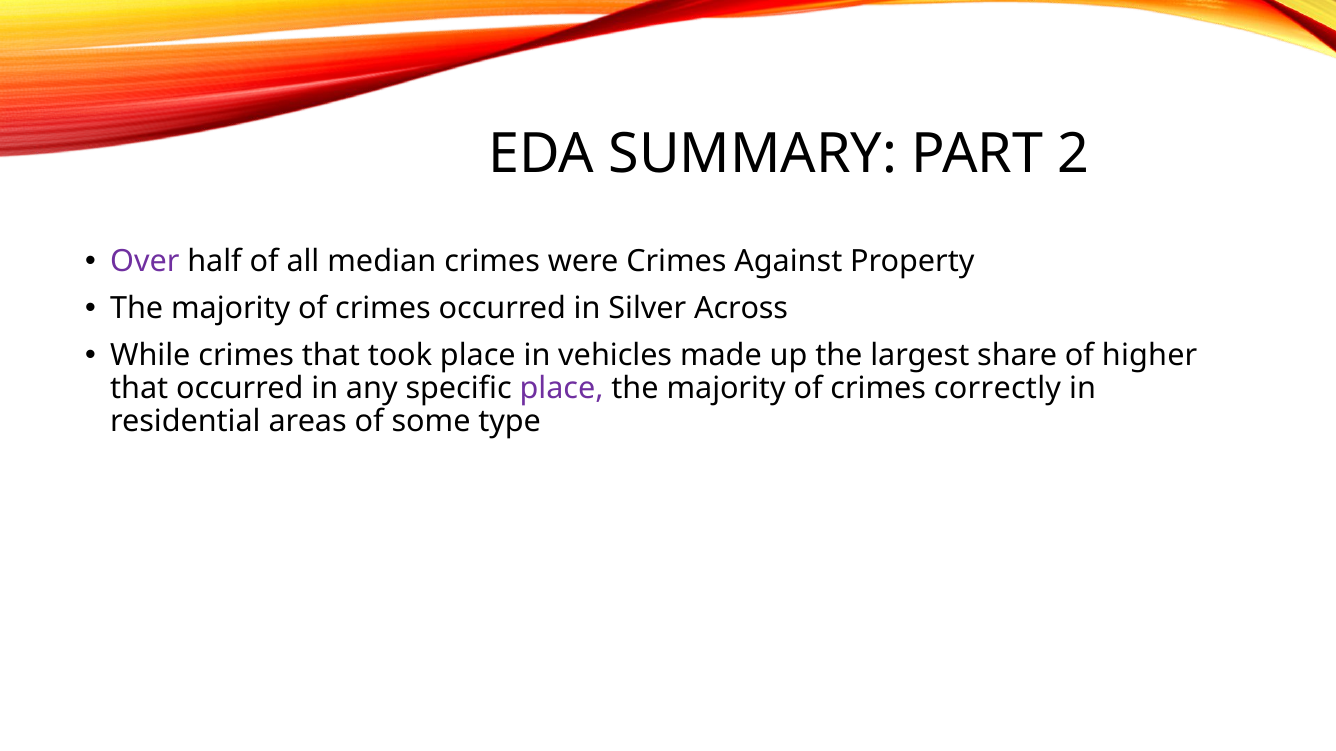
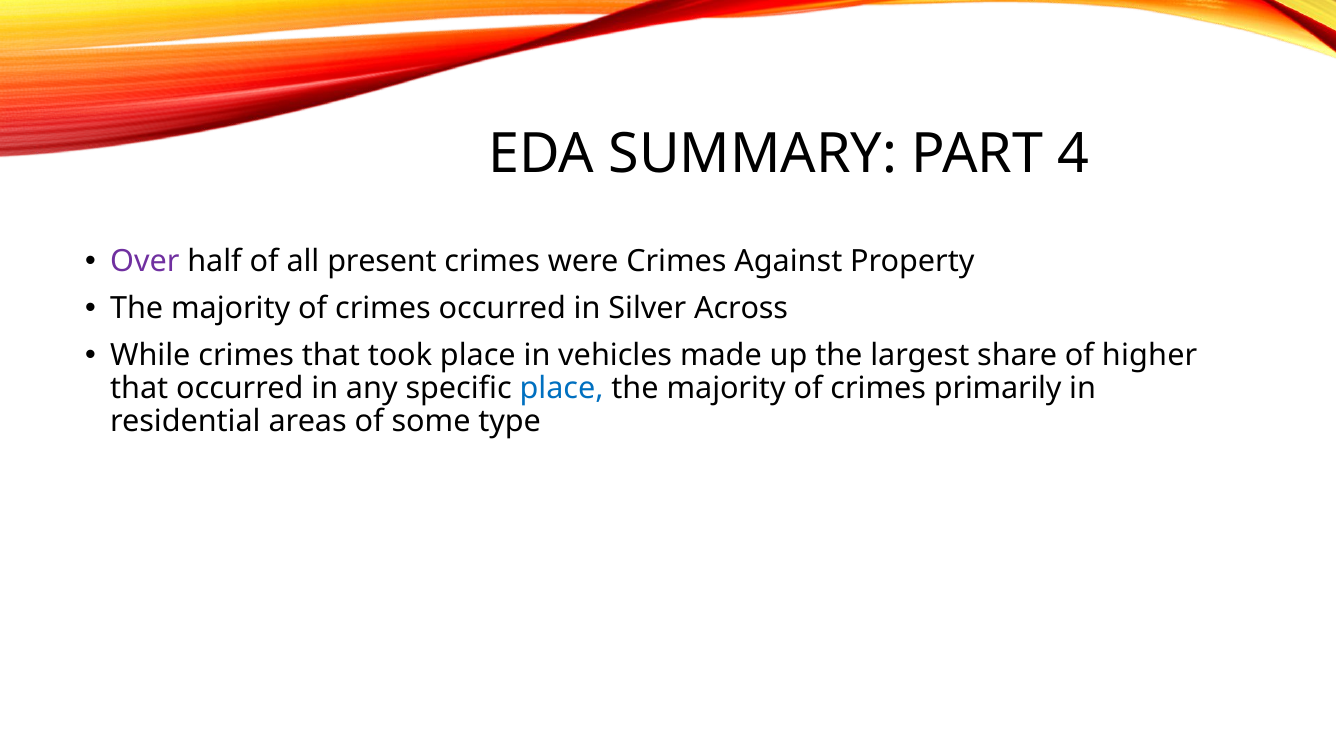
2: 2 -> 4 (1074, 154)
median: median -> present (382, 262)
place colour: purple -> blue (562, 389)
correctly: correctly -> primarily (998, 389)
